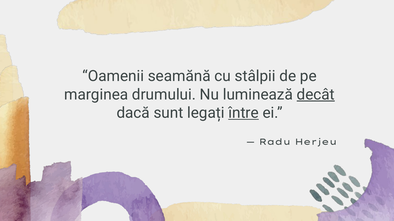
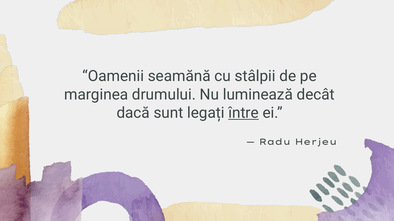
decât underline: present -> none (316, 95)
